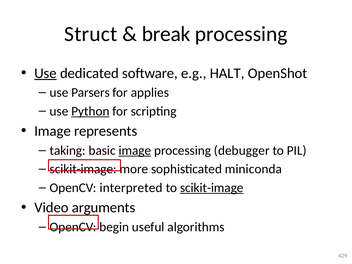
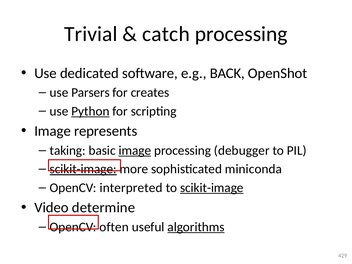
Struct: Struct -> Trivial (91, 34)
break: break -> catch (166, 34)
Use underline: present -> none (46, 73)
HALT: HALT -> BACK (227, 73)
applies: applies -> creates (150, 93)
scikit-image underline: none -> present (83, 169)
arguments: arguments -> determine (104, 208)
begin: begin -> often (114, 227)
algorithms underline: none -> present (196, 227)
